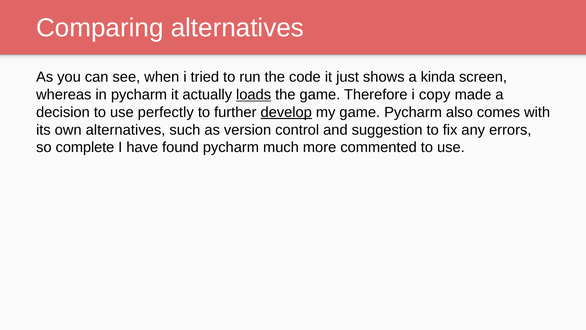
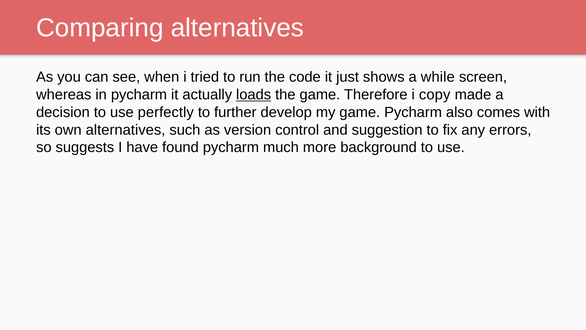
kinda: kinda -> while (438, 77)
develop underline: present -> none (286, 112)
complete: complete -> suggests (85, 147)
commented: commented -> background (379, 147)
